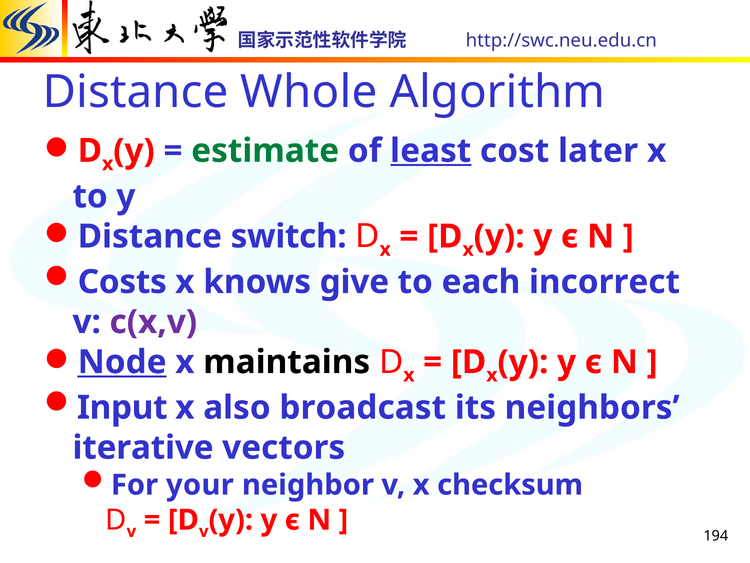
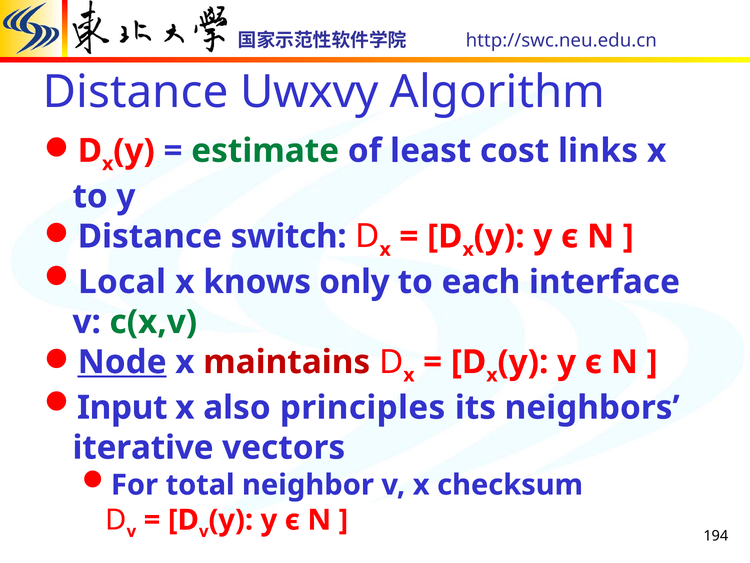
Whole: Whole -> Uwxvy (309, 92)
least underline: present -> none (431, 151)
later: later -> links (598, 151)
Costs: Costs -> Local (122, 282)
give: give -> only (354, 282)
incorrect: incorrect -> interface (604, 282)
c(x,v colour: purple -> green (153, 322)
maintains colour: black -> red (287, 362)
broadcast: broadcast -> principles (363, 407)
your: your -> total (200, 485)
